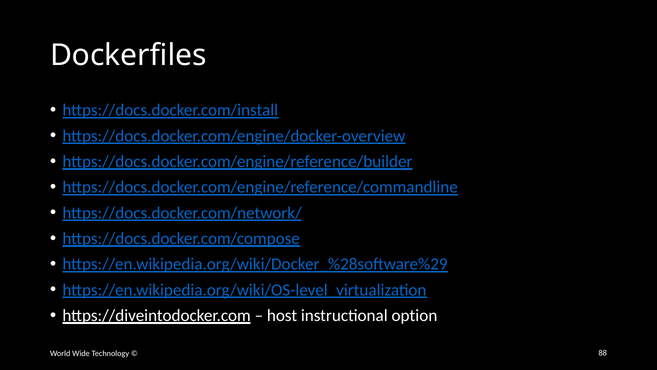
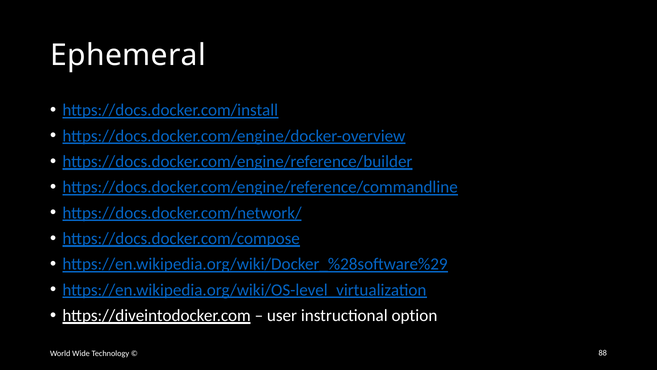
Dockerfiles: Dockerfiles -> Ephemeral (128, 55)
host: host -> user (282, 315)
